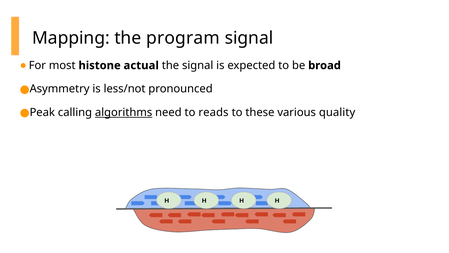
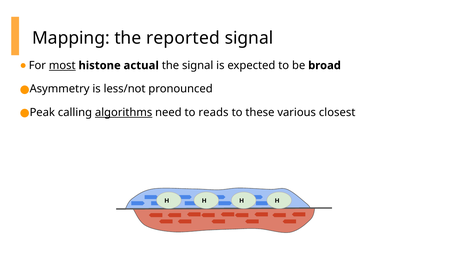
program: program -> reported (183, 38)
most underline: none -> present (62, 65)
quality: quality -> closest (337, 112)
